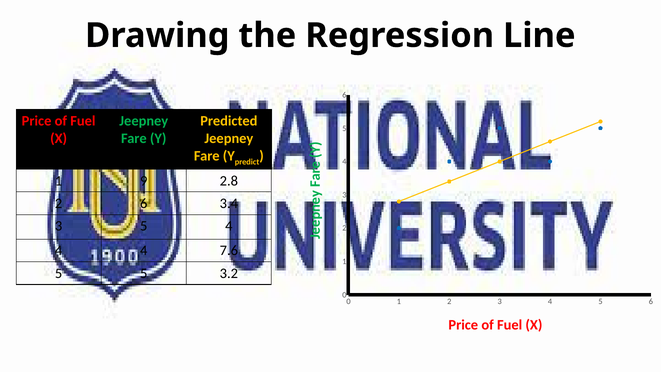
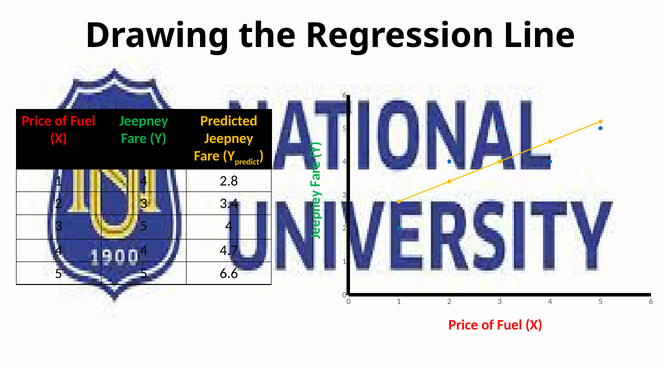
1 9: 9 -> 4 (144, 181)
6: 6 -> 3 (144, 203)
7.6: 7.6 -> 4.7 (229, 251)
3.2: 3.2 -> 6.6 (229, 273)
